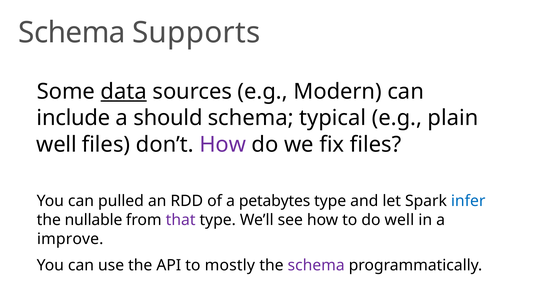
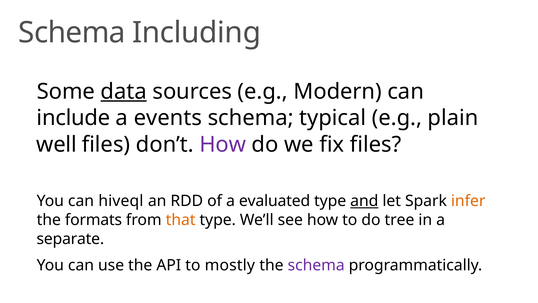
Supports: Supports -> Including (197, 33)
should: should -> events (168, 118)
pulled: pulled -> hiveql (121, 201)
petabytes: petabytes -> evaluated (275, 201)
and underline: none -> present (364, 201)
infer colour: blue -> orange (468, 201)
nullable: nullable -> formats (93, 220)
that colour: purple -> orange (181, 220)
do well: well -> tree (399, 220)
improve: improve -> separate (70, 239)
